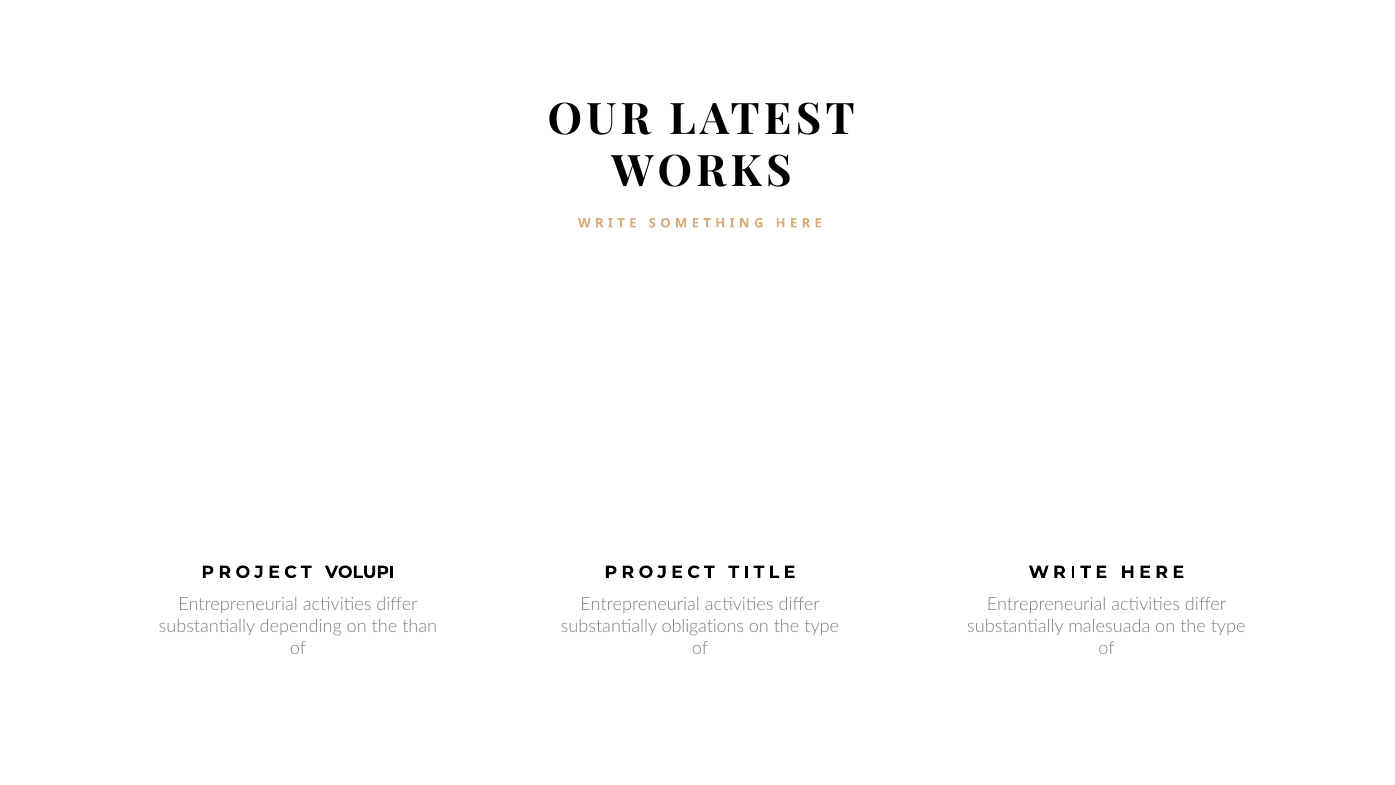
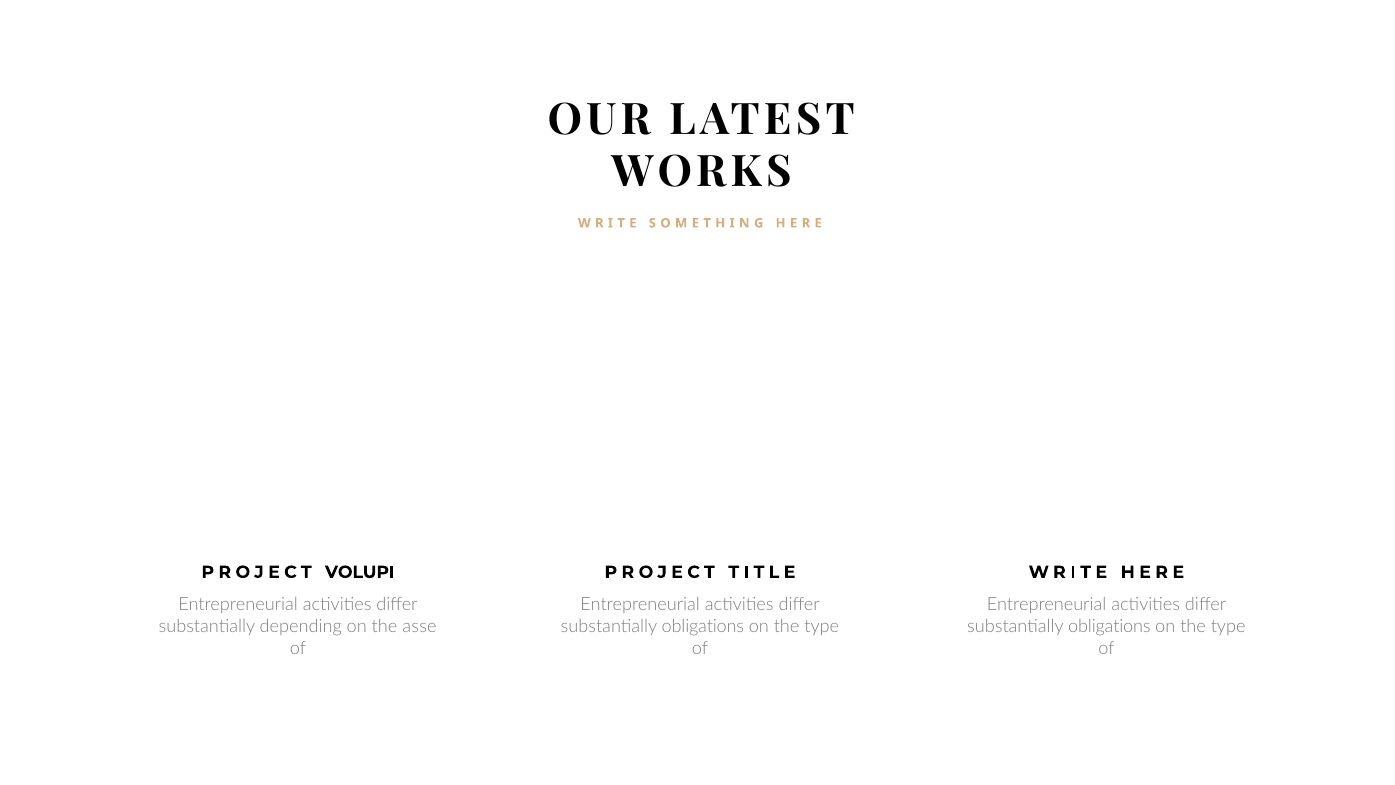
than: than -> asse (420, 626)
malesuada: malesuada -> obligations (1109, 626)
